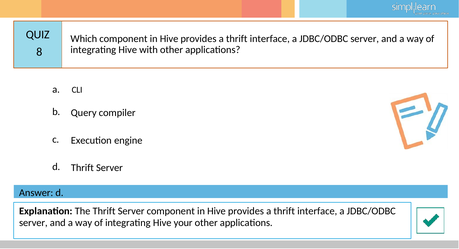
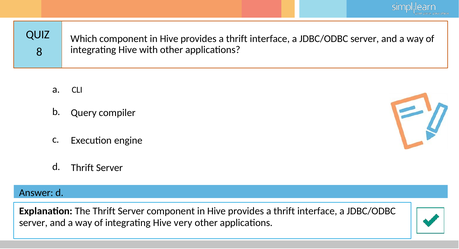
your: your -> very (183, 223)
